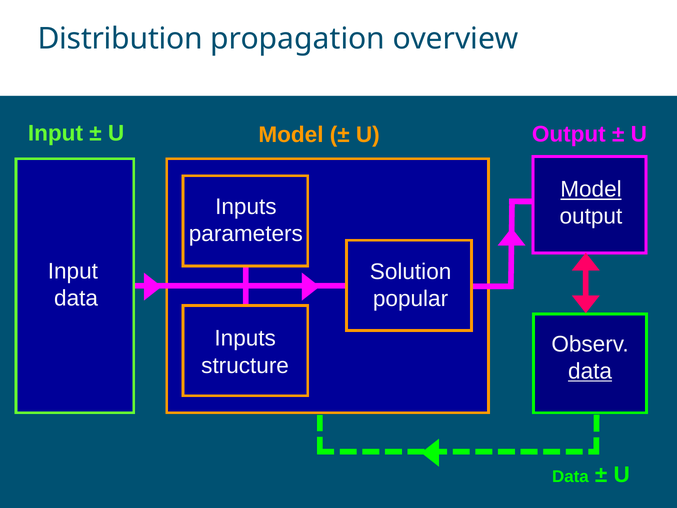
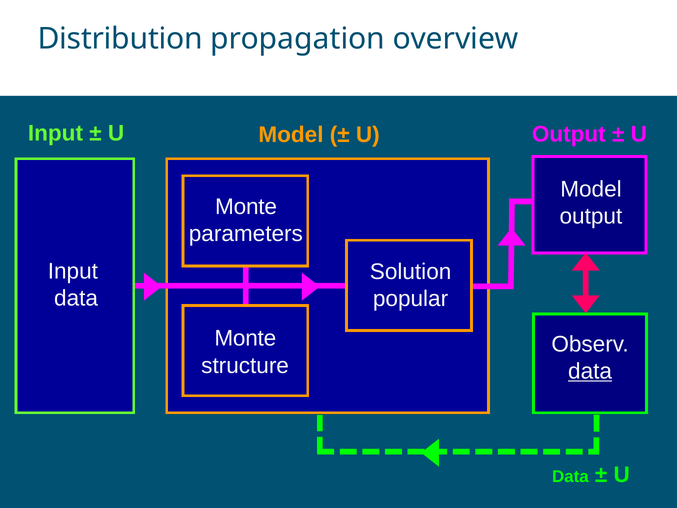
Model underline: present -> none (591, 189)
Inputs: Inputs -> Monte (246, 207)
Inputs: Inputs -> Monte (245, 338)
